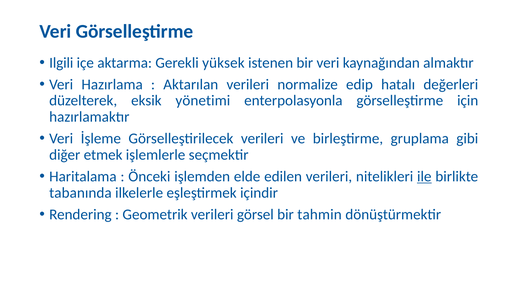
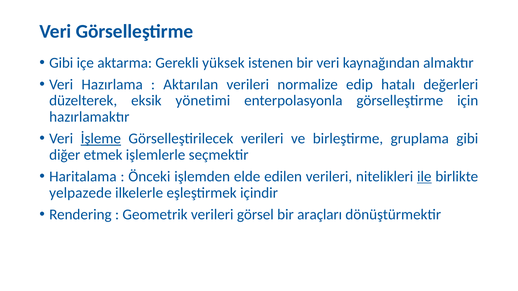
Ilgili: Ilgili -> Gibi (61, 63)
İşleme underline: none -> present (101, 139)
tabanında: tabanında -> yelpazede (80, 193)
tahmin: tahmin -> araçları (320, 215)
